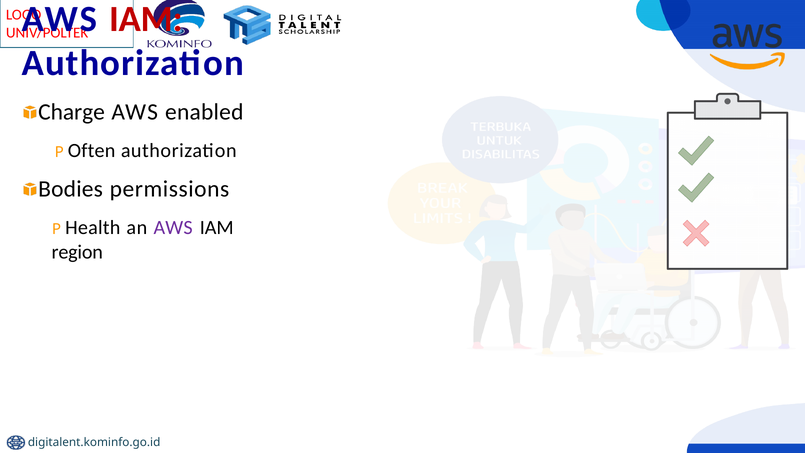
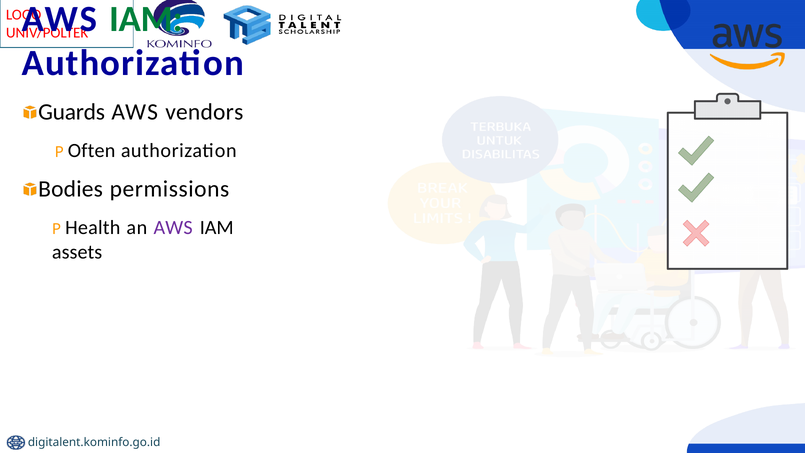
IAM colour: red -> green (146, 19)
Charge: Charge -> Guards (72, 112)
enabled: enabled -> vendors (204, 112)
region: region -> assets (77, 252)
